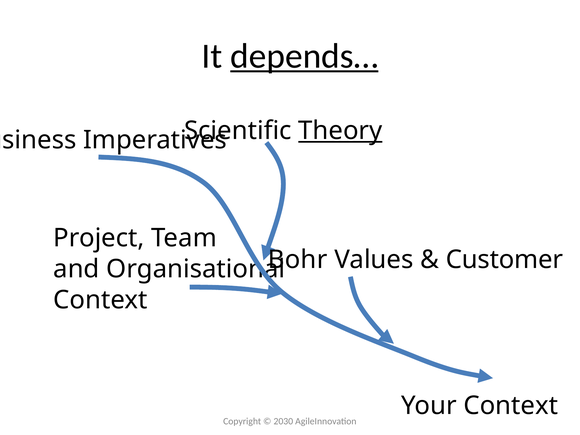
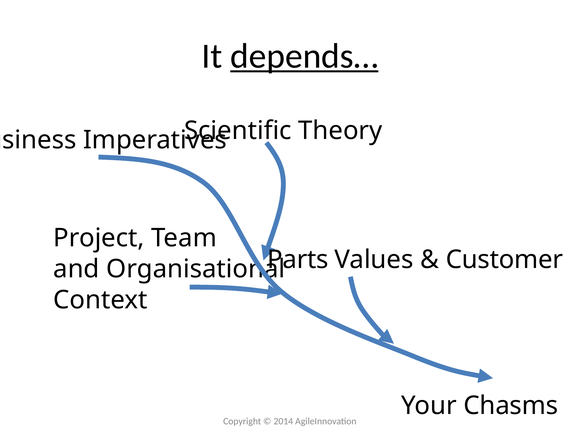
Theory underline: present -> none (340, 131)
Bohr: Bohr -> Parts (298, 260)
Your Context: Context -> Chasms (511, 406)
2030: 2030 -> 2014 (283, 421)
